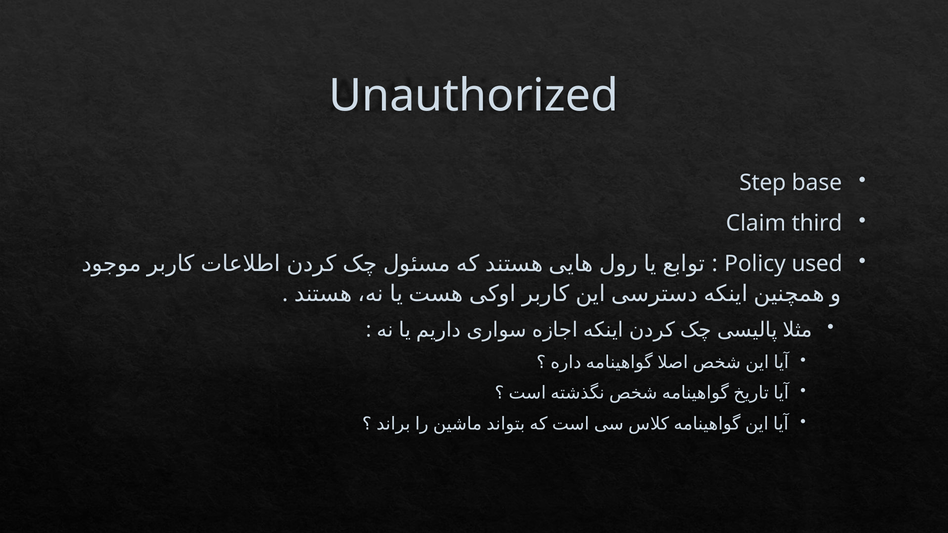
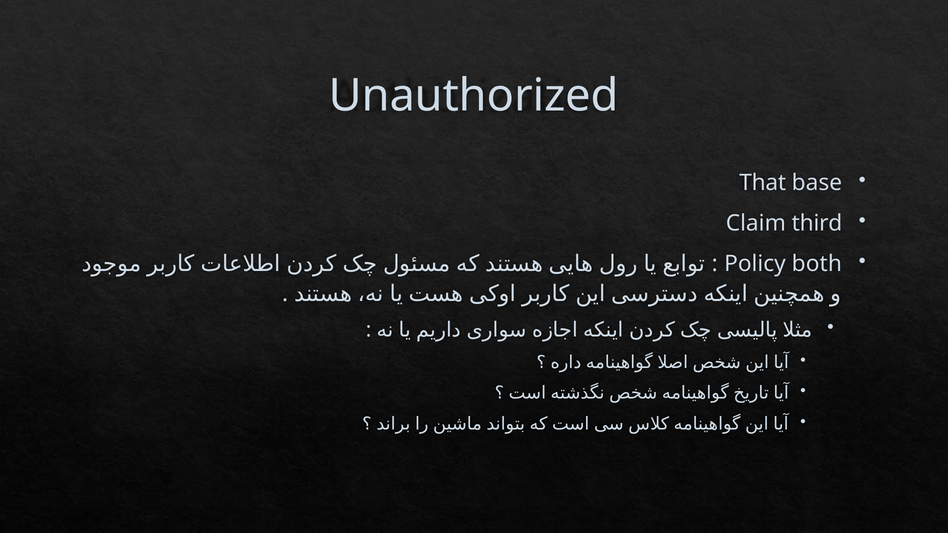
Step: Step -> That (763, 183)
used: used -> both (817, 264)
